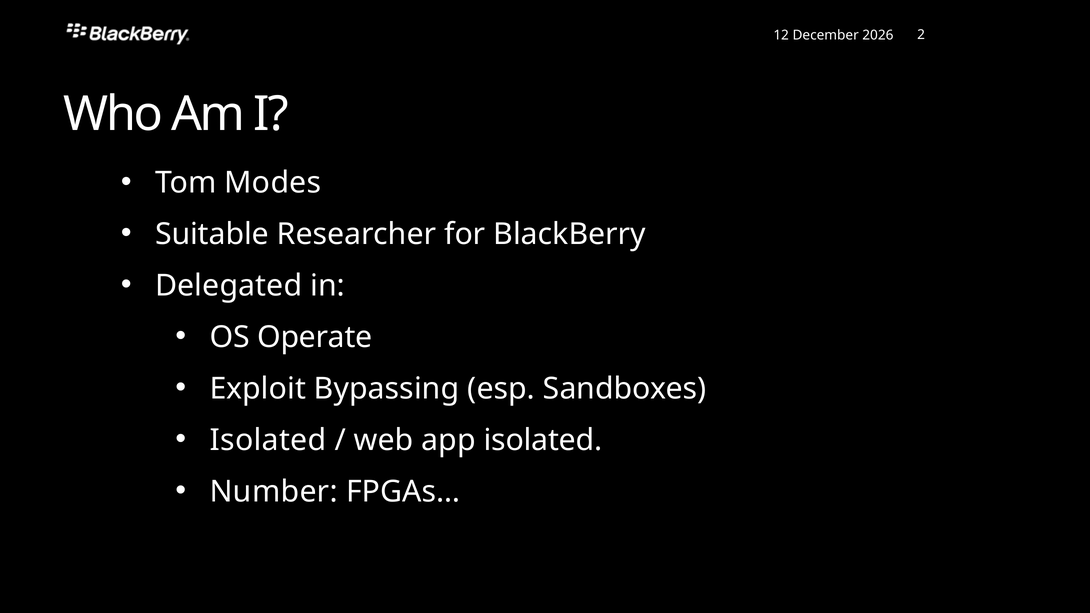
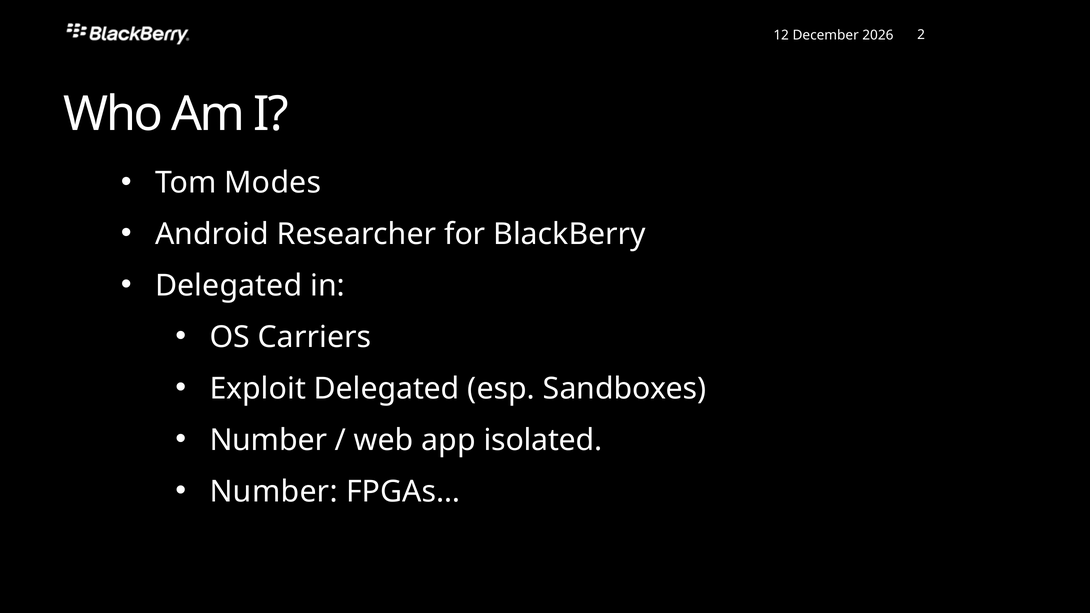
Suitable: Suitable -> Android (212, 234)
Operate: Operate -> Carriers (315, 337)
Exploit Bypassing: Bypassing -> Delegated (387, 389)
Isolated: Isolated -> Number (268, 440)
